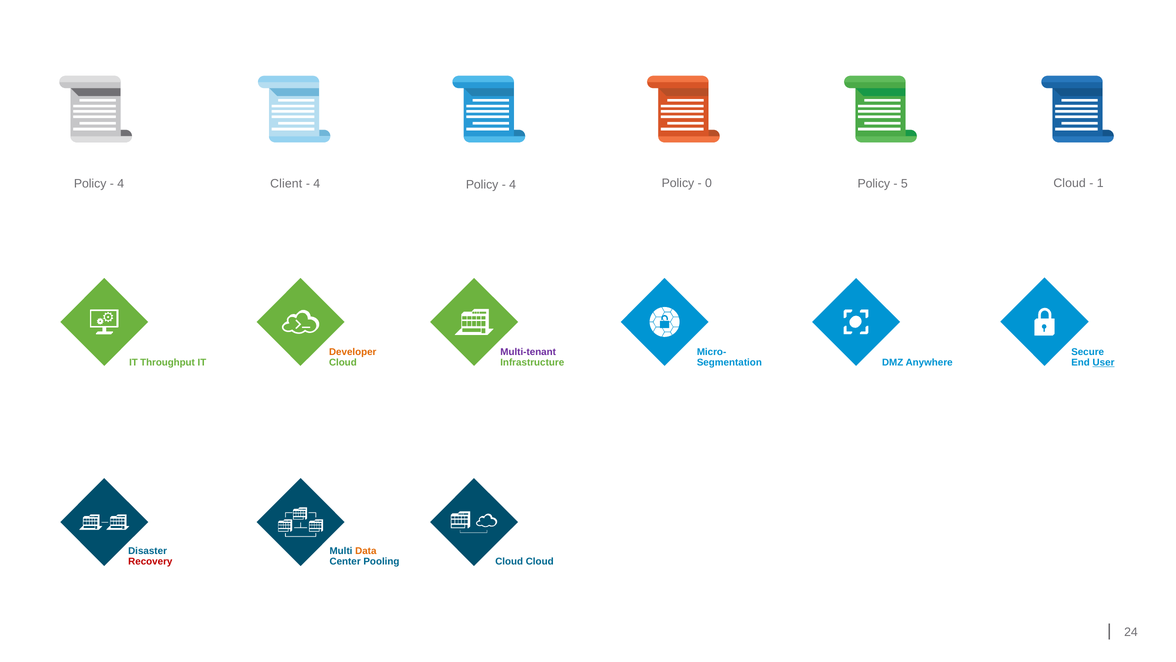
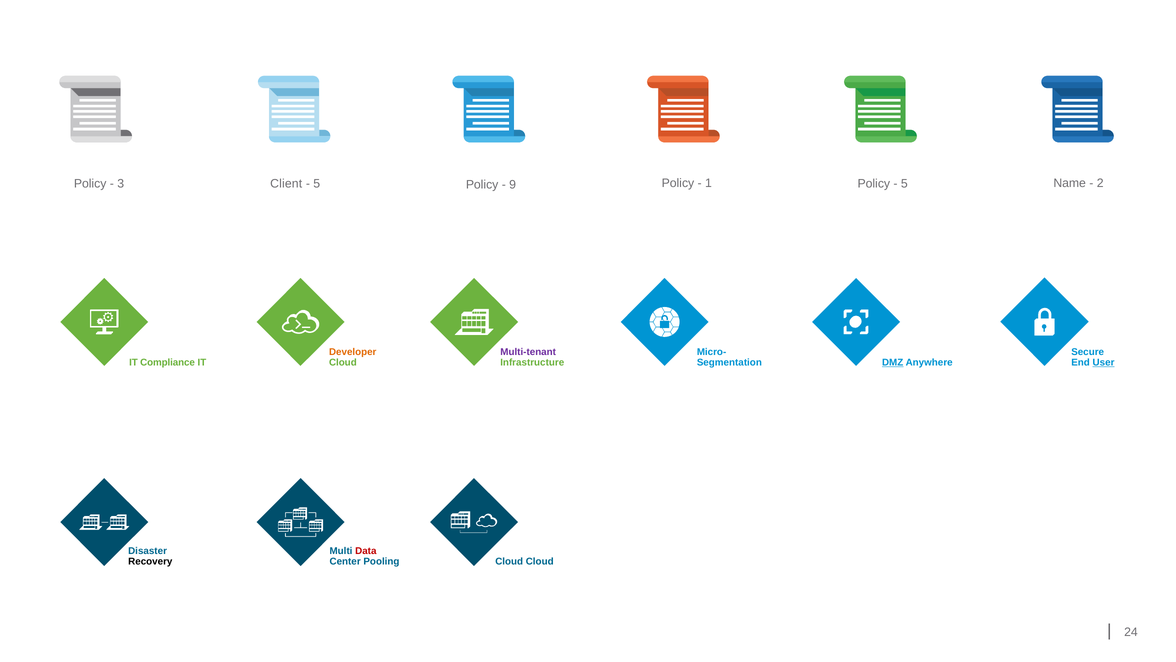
4: 4 -> 3 (121, 184)
4: 4 -> 5 (317, 184)
4: 4 -> 9 (513, 184)
0: 0 -> 1 (709, 183)
5 Cloud: Cloud -> Name (1070, 183)
1: 1 -> 2 (1100, 183)
DMZ underline: none -> present (893, 362)
Throughput: Throughput -> Compliance (168, 362)
Data colour: orange -> red (366, 551)
Recovery colour: red -> black (150, 561)
